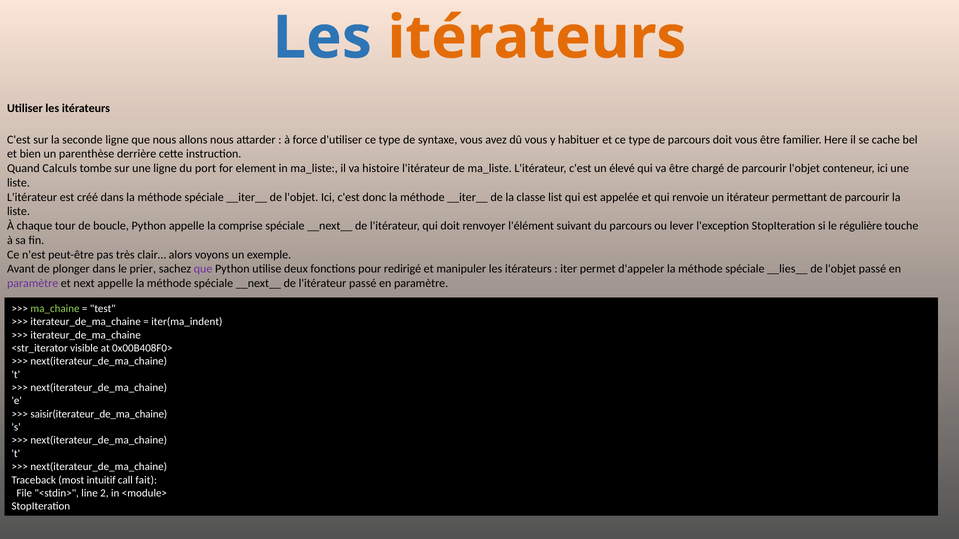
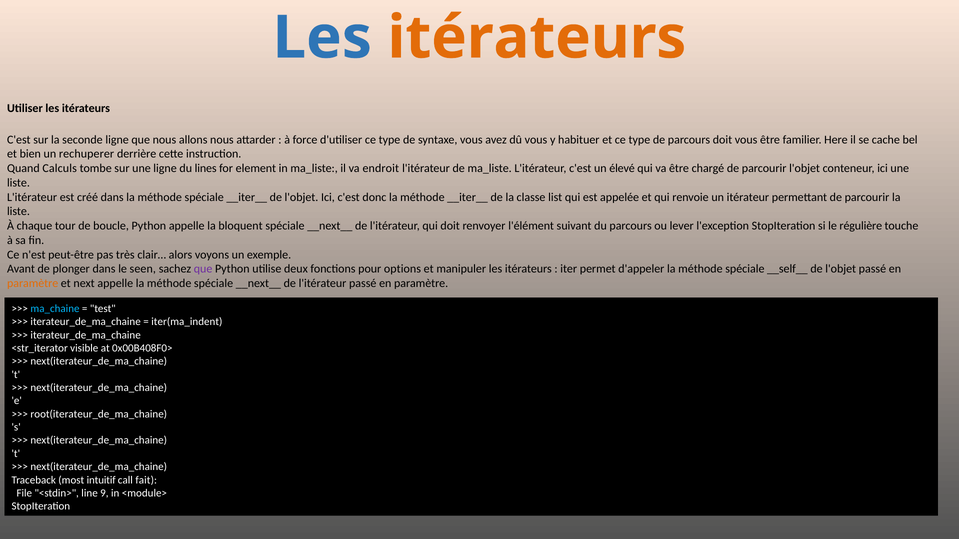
parenthèse: parenthèse -> rechuperer (87, 154)
port: port -> lines (206, 168)
histoire: histoire -> endroit (381, 168)
comprise: comprise -> bloquent (241, 226)
prier: prier -> seen (143, 269)
redirigé: redirigé -> options (402, 269)
__lies__: __lies__ -> __self__ (787, 269)
paramètre colour: purple -> orange (33, 284)
ma_chaine colour: light green -> light blue (55, 309)
saisir(iterateur_de_ma_chaine: saisir(iterateur_de_ma_chaine -> root(iterateur_de_ma_chaine (99, 414)
2: 2 -> 9 (104, 494)
